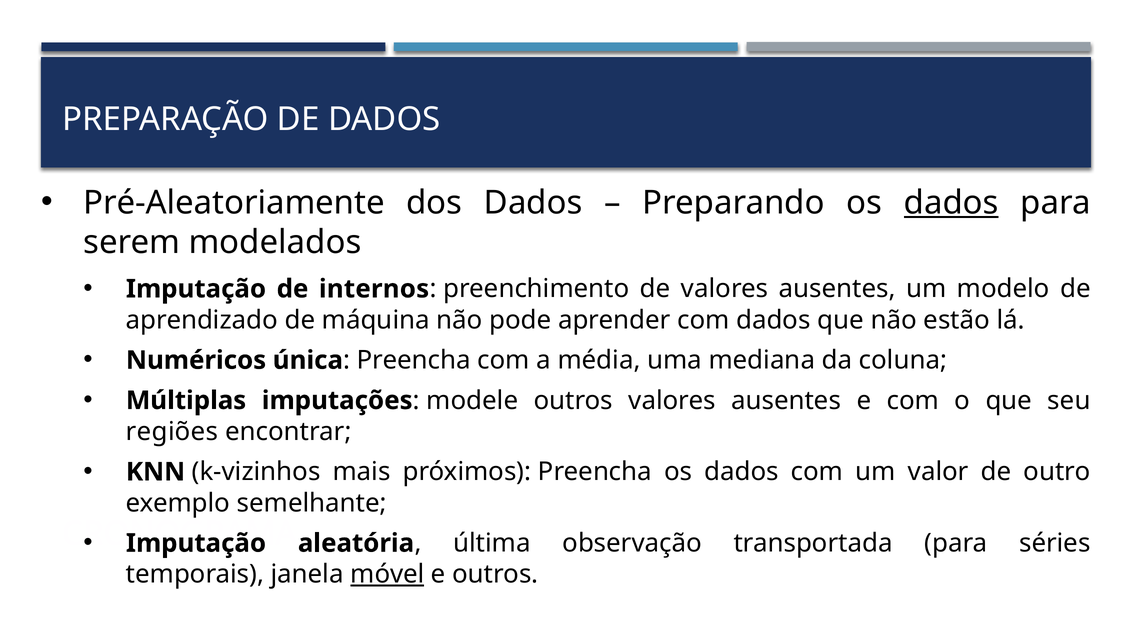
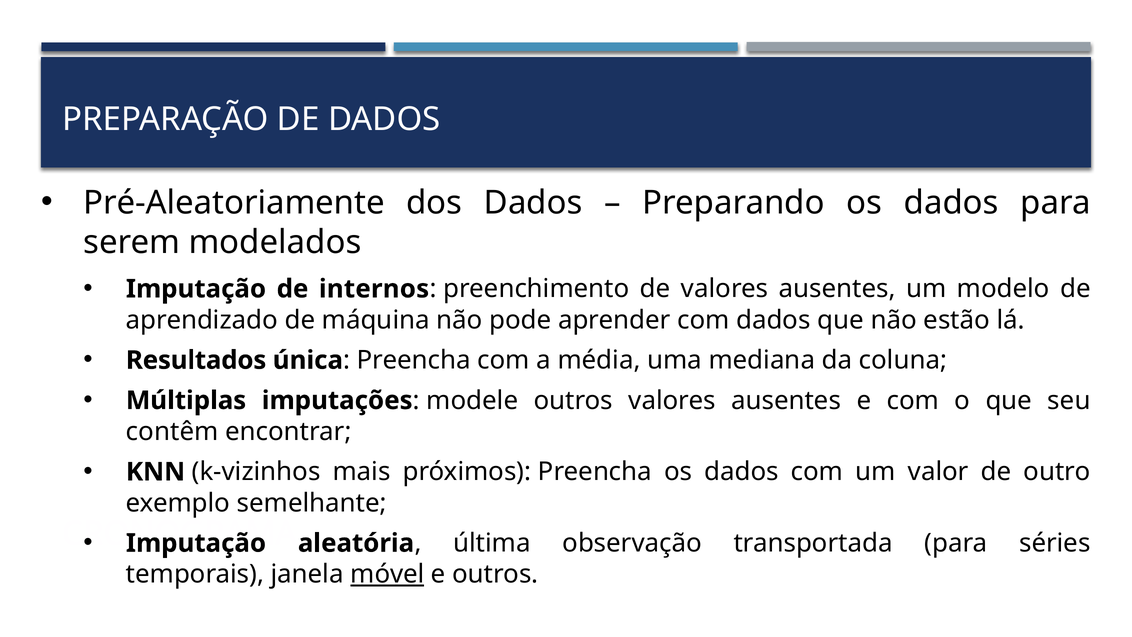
dados underline: present -> none (951, 203)
Numéricos: Numéricos -> Resultados (196, 360)
regiões: regiões -> contêm (172, 431)
